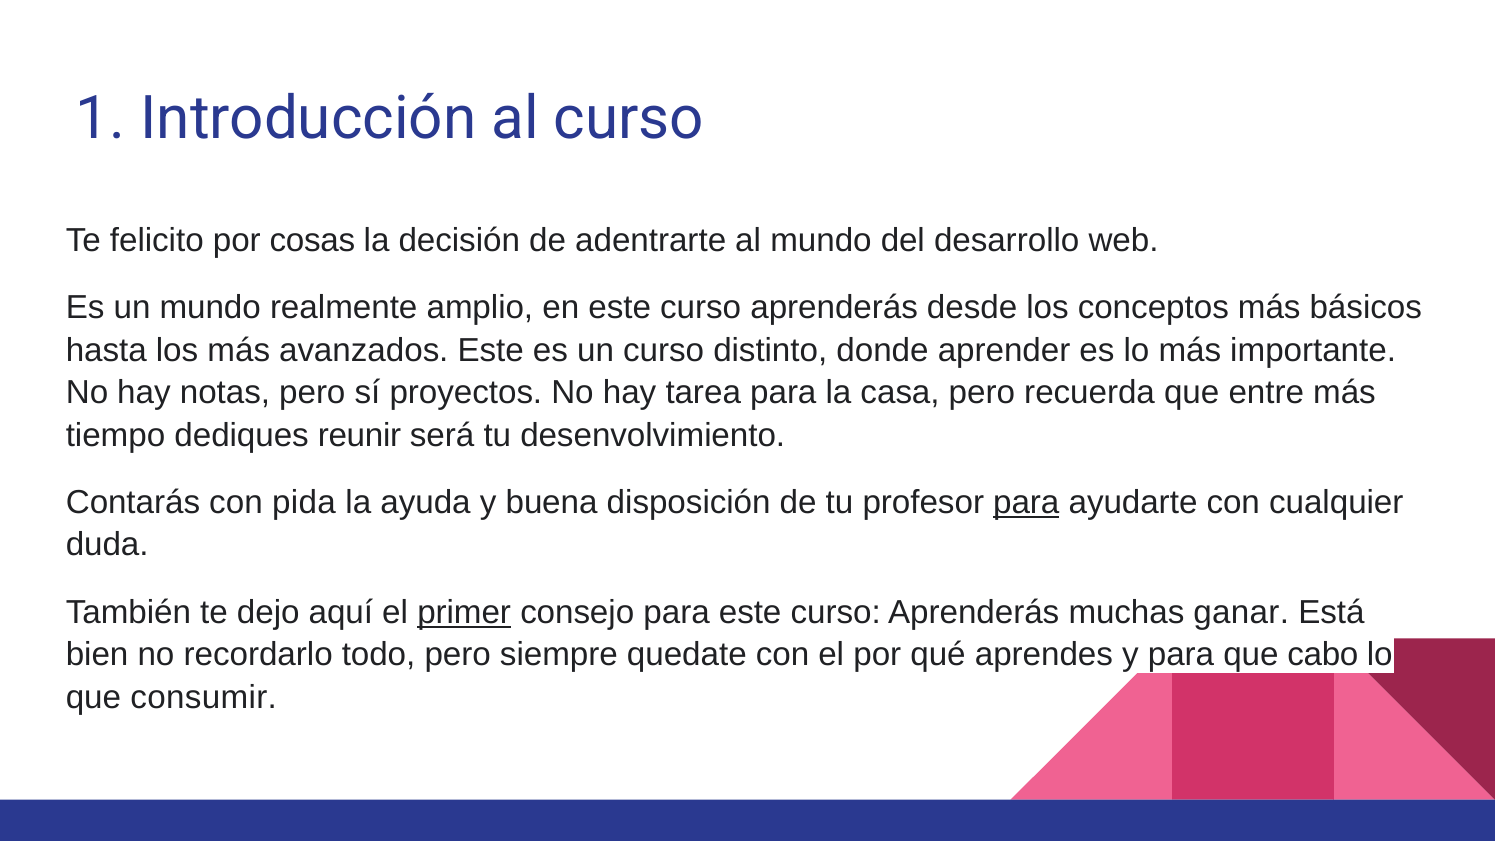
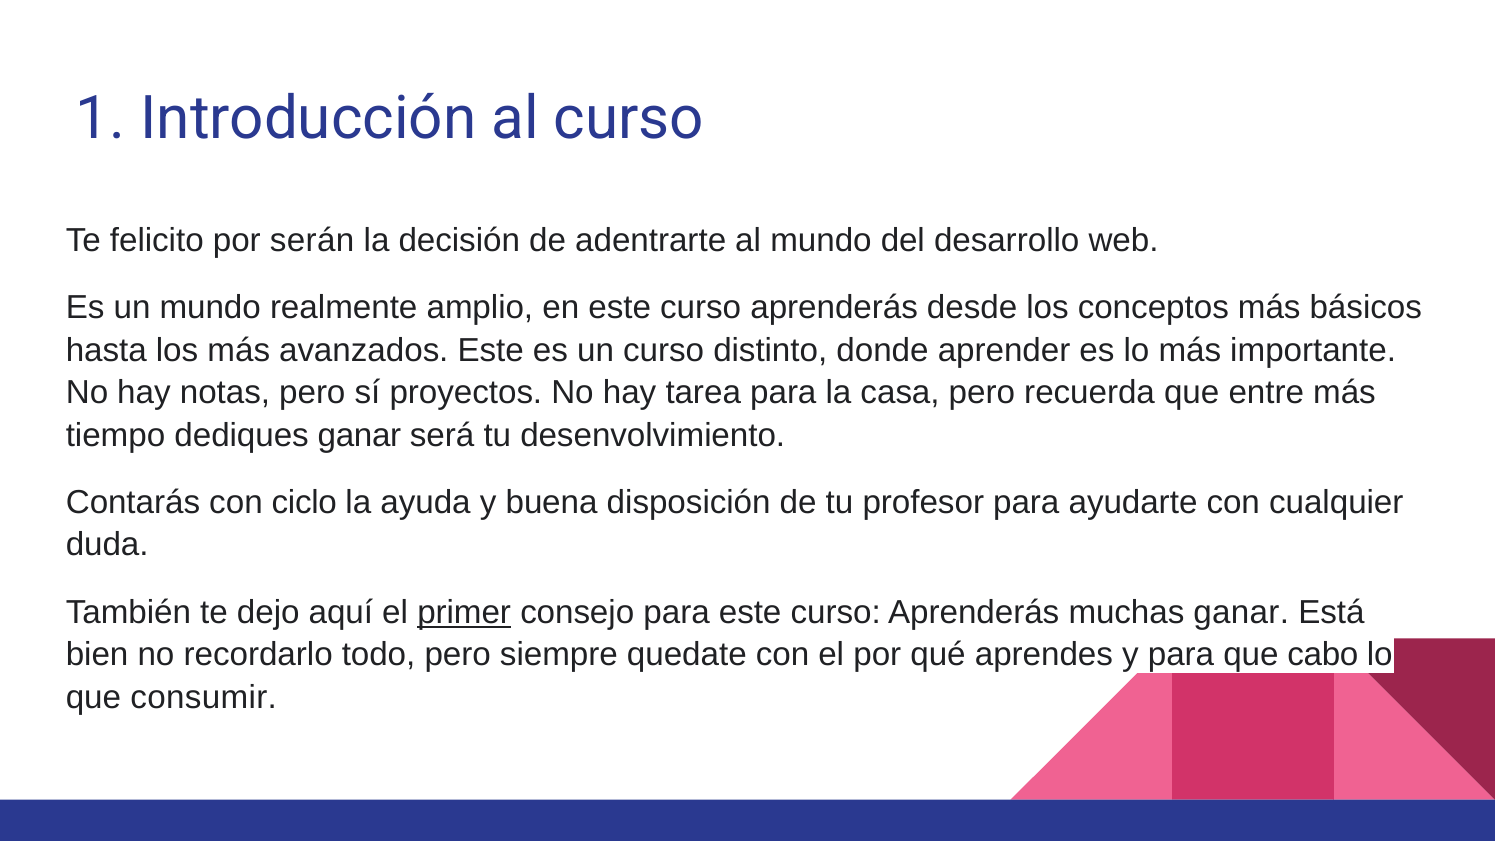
cosas: cosas -> serán (312, 240)
dediques reunir: reunir -> ganar (359, 435)
pida: pida -> ciclo (304, 502)
para underline: present -> none (1026, 502)
